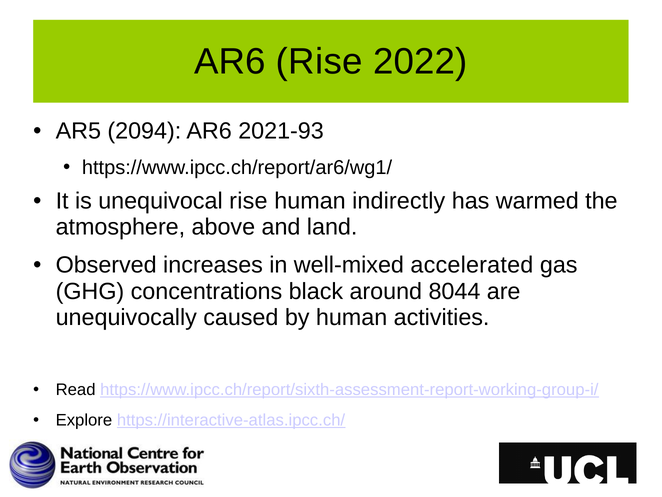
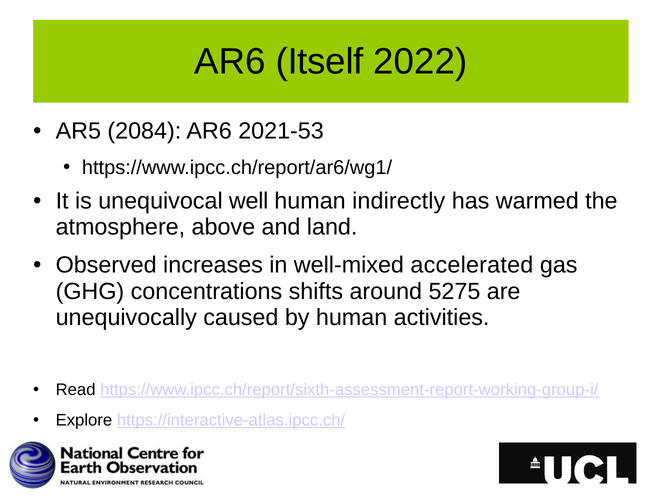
AR6 Rise: Rise -> Itself (320, 61)
2094: 2094 -> 2084 (144, 131)
2021-93: 2021-93 -> 2021-53 (281, 131)
unequivocal rise: rise -> well (249, 201)
black: black -> shifts (316, 291)
8044: 8044 -> 5275 (454, 291)
